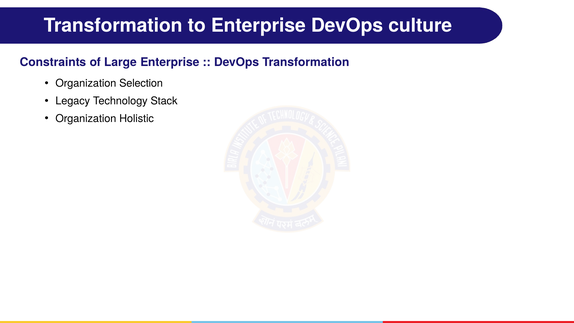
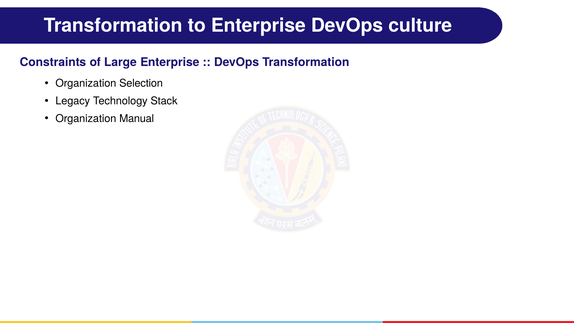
Holistic: Holistic -> Manual (137, 118)
